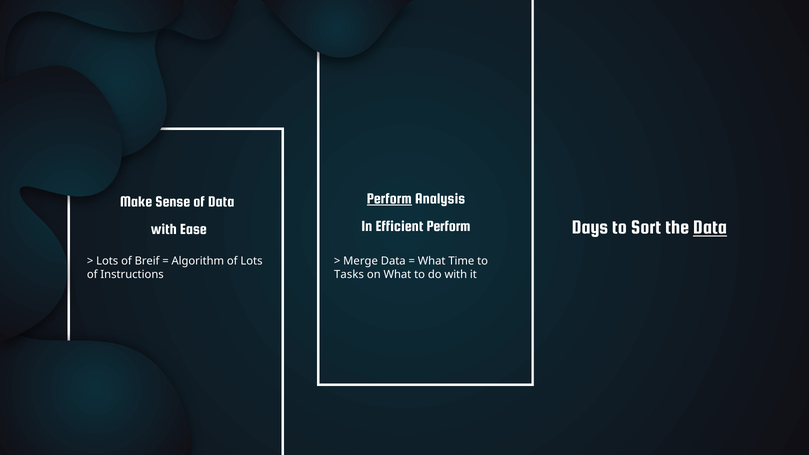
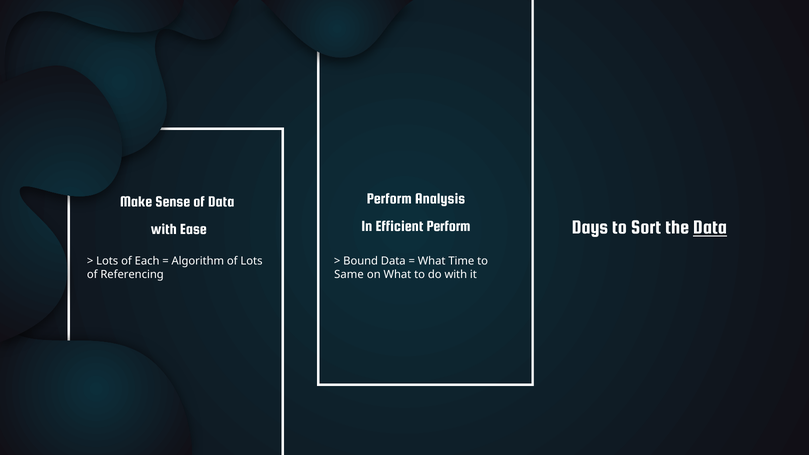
Perform underline: present -> none (389, 198)
Breif: Breif -> Each (147, 261)
Merge: Merge -> Bound (361, 261)
Instructions: Instructions -> Referencing (132, 274)
Tasks: Tasks -> Same (349, 274)
